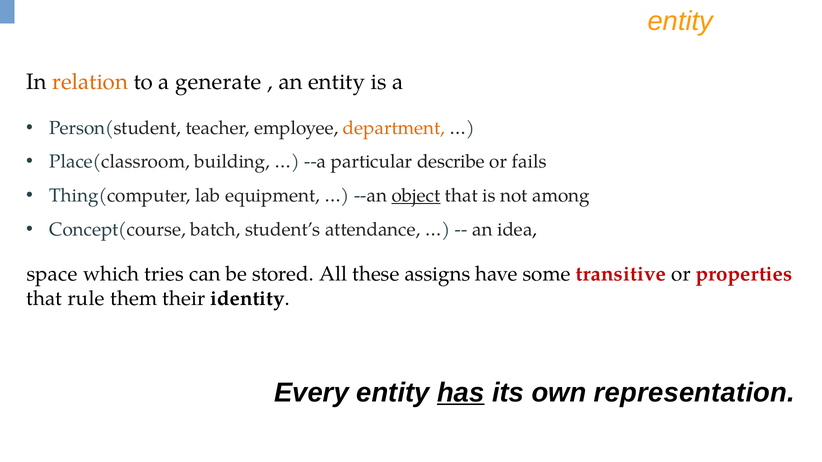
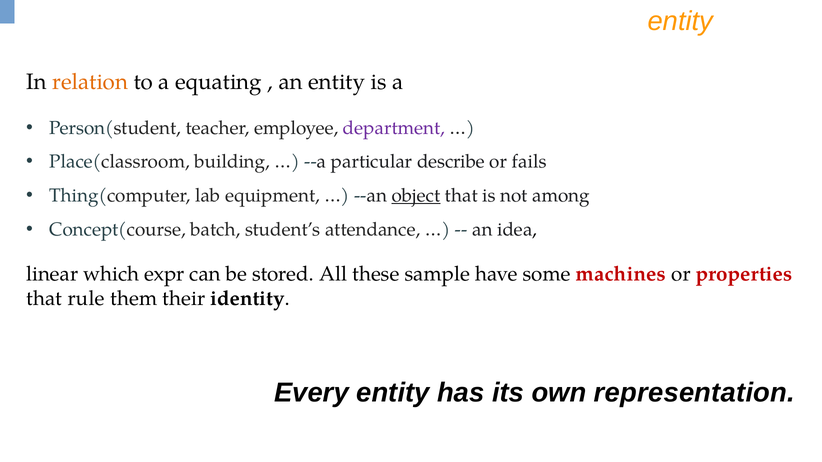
generate: generate -> equating (218, 82)
department colour: orange -> purple (394, 128)
space: space -> linear (52, 274)
tries: tries -> expr (164, 274)
assigns: assigns -> sample (437, 274)
transitive: transitive -> machines (621, 274)
has underline: present -> none (461, 393)
